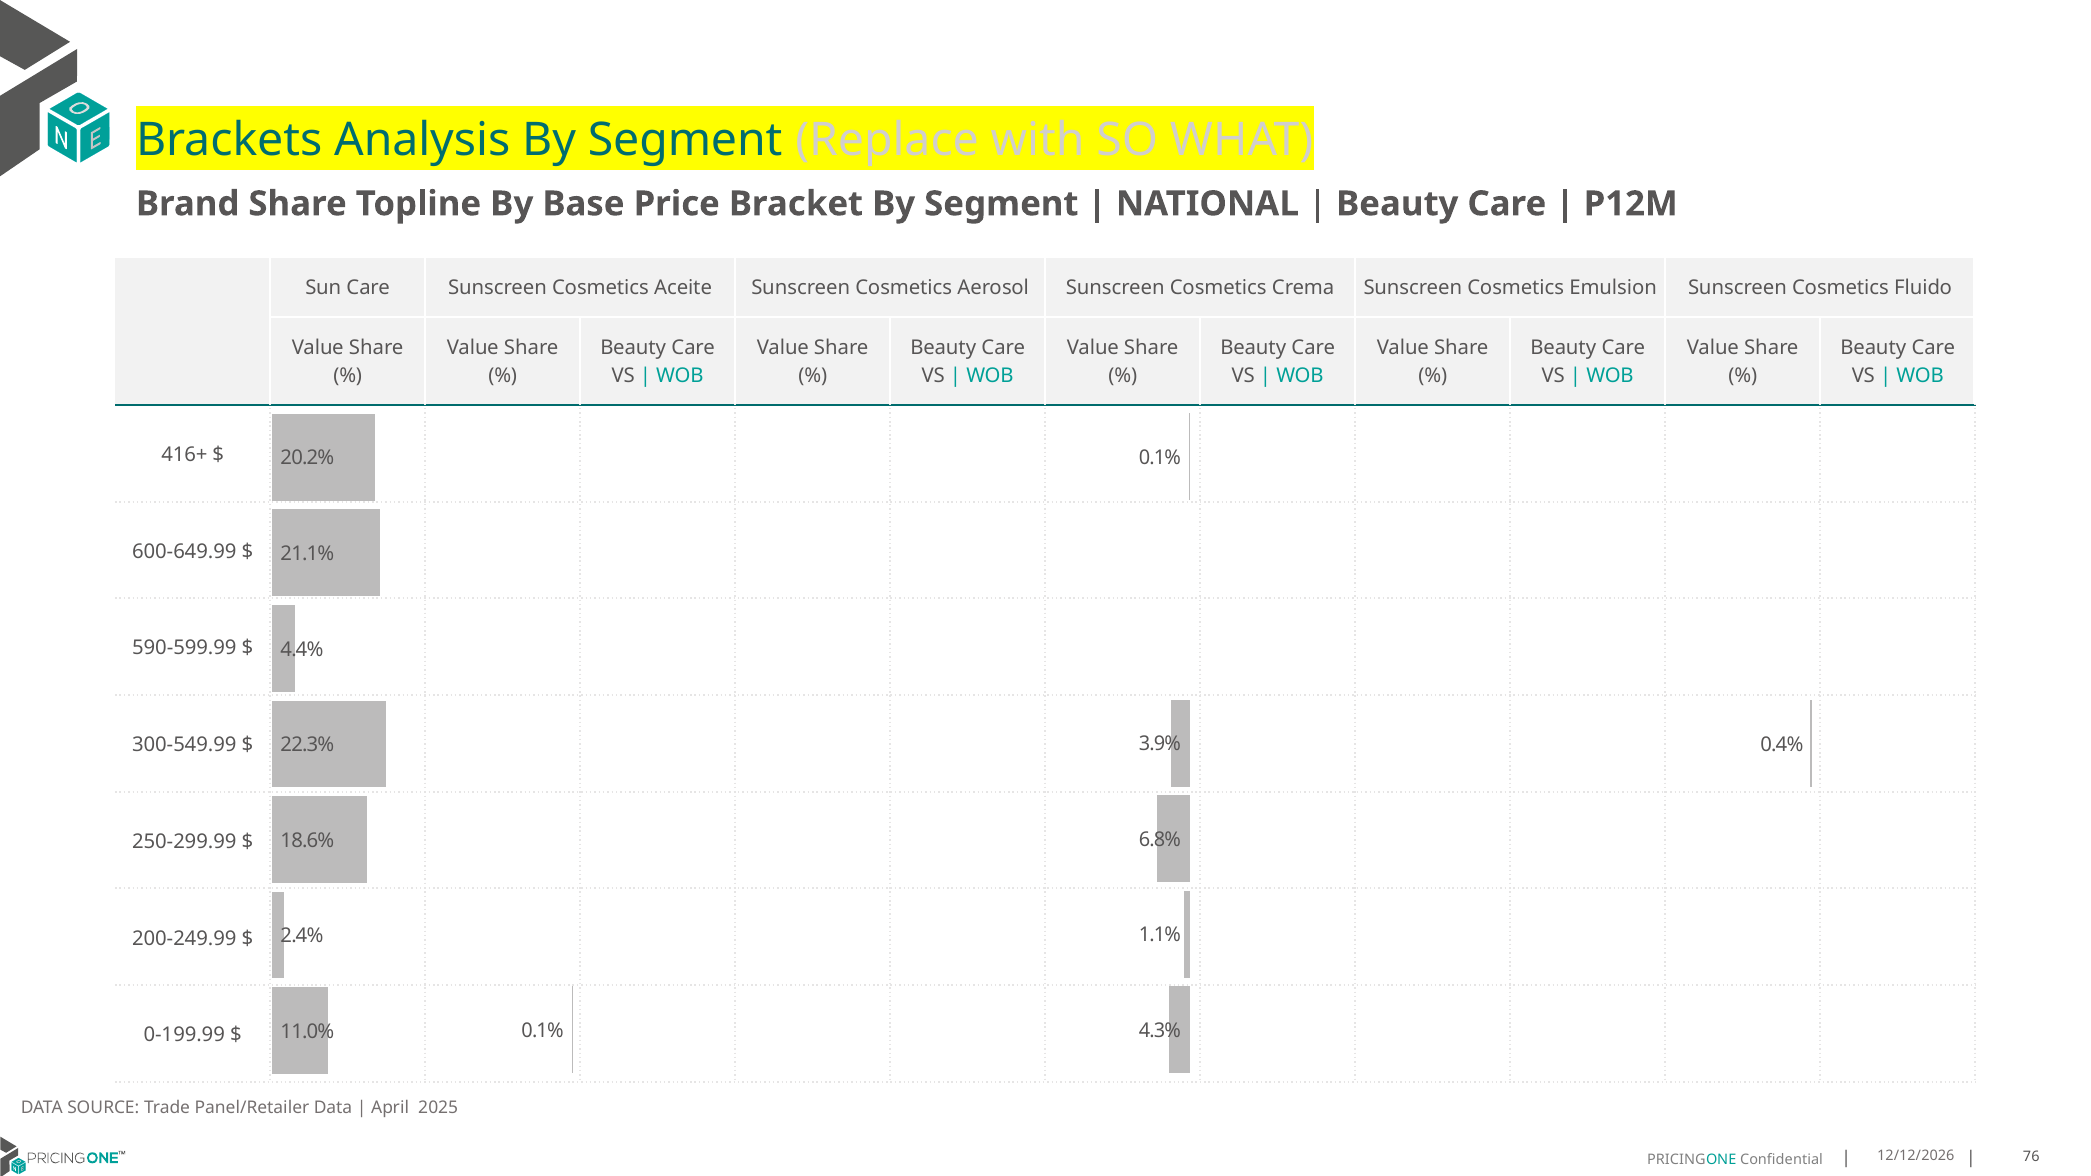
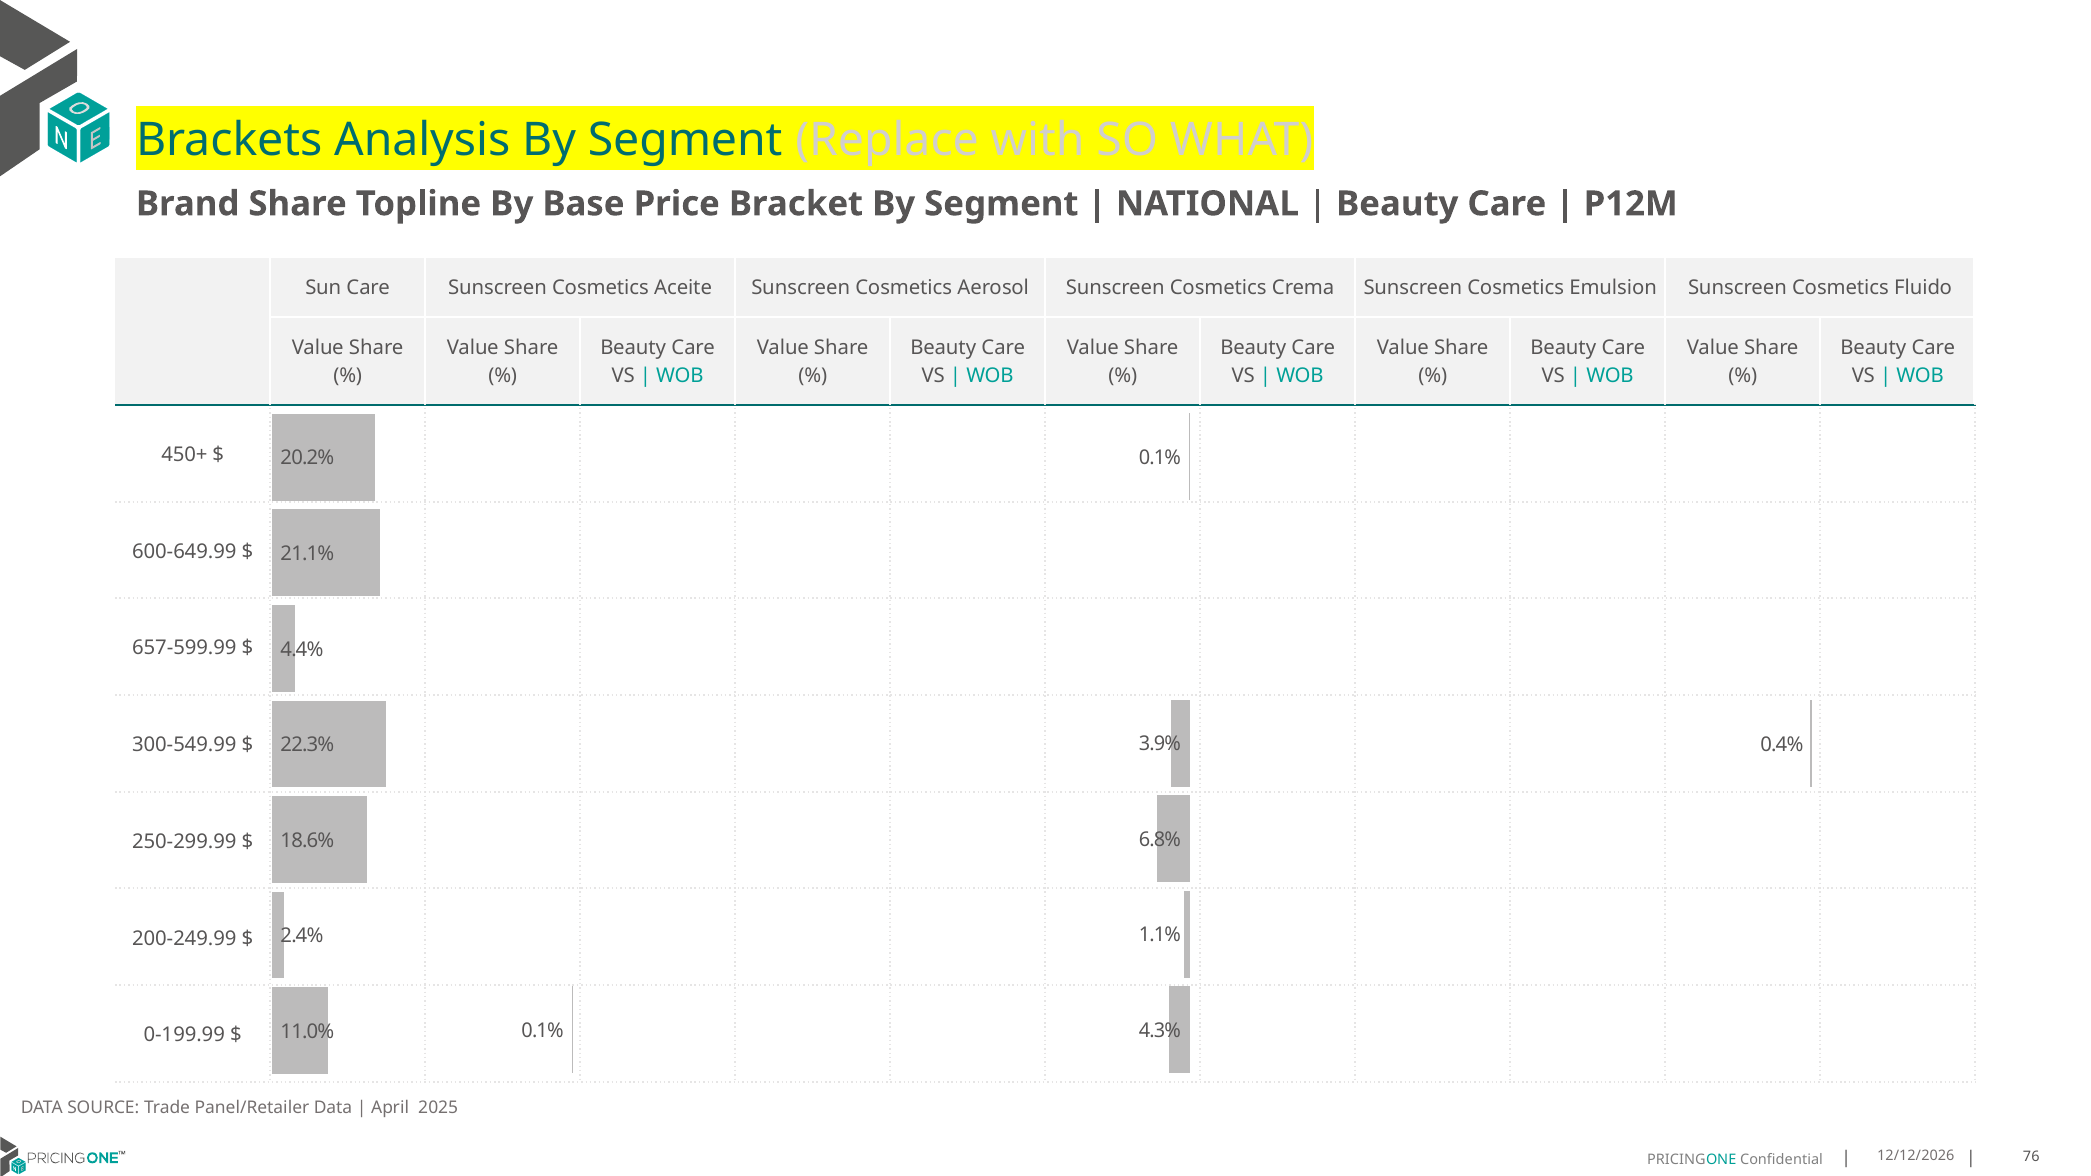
416+: 416+ -> 450+ (184, 455)
590-599.99: 590-599.99 -> 657-599.99 (184, 648)
